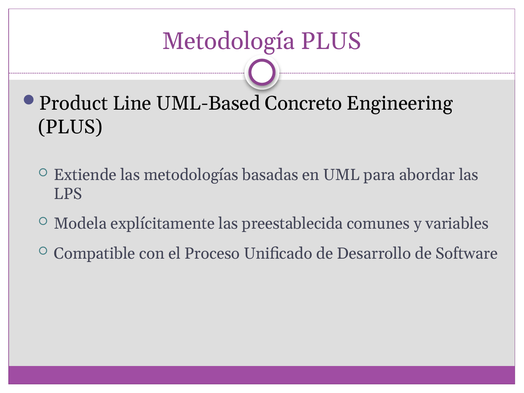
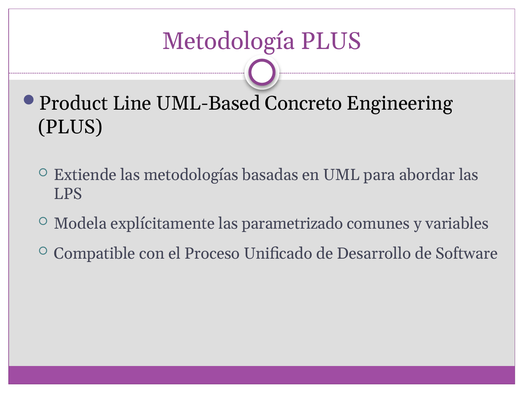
preestablecida: preestablecida -> parametrizado (292, 224)
